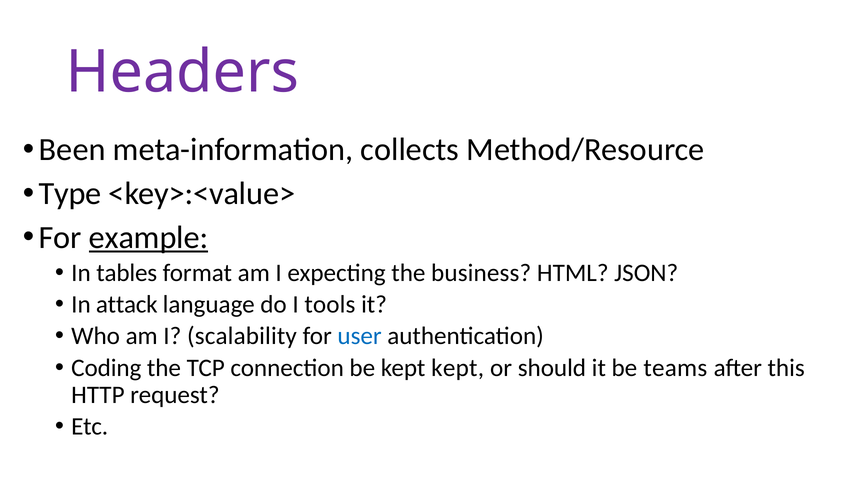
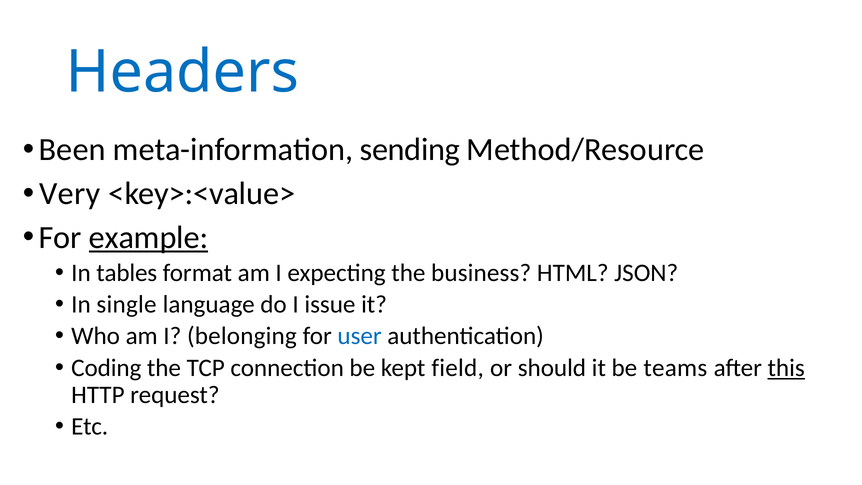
Headers colour: purple -> blue (182, 72)
collects: collects -> sending (410, 150)
Type: Type -> Very (70, 193)
attack: attack -> single (127, 304)
tools: tools -> issue (330, 304)
scalability: scalability -> belonging (242, 336)
kept kept: kept -> field (458, 368)
this underline: none -> present (786, 368)
